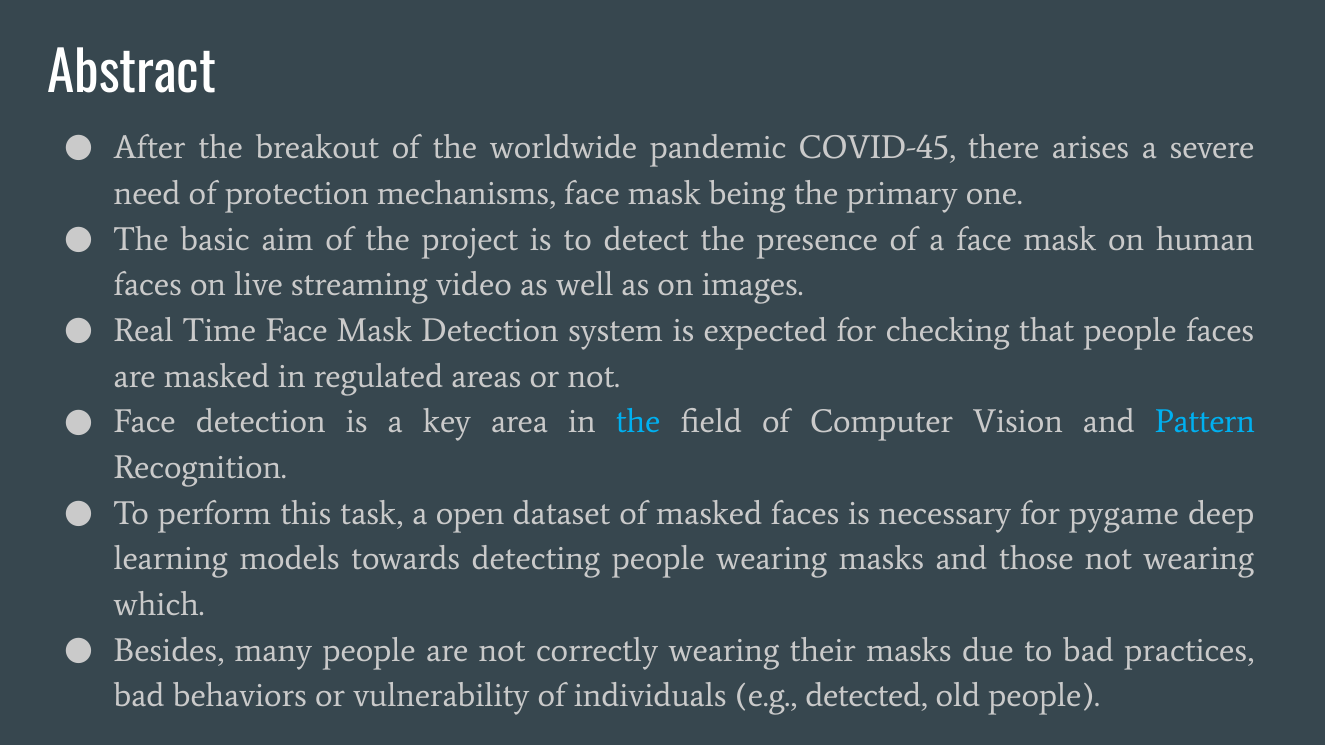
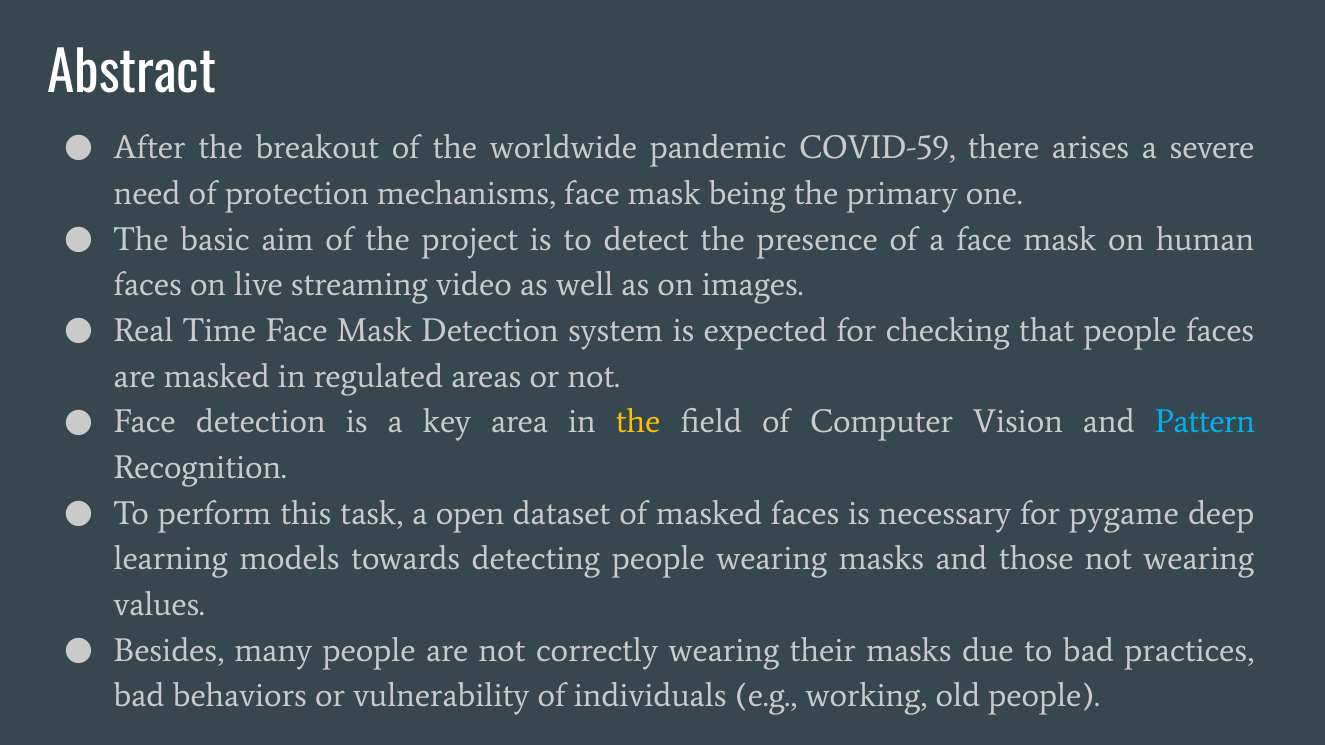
COVID-45: COVID-45 -> COVID-59 (877, 148)
the colour: light blue -> yellow (638, 422)
which: which -> values (159, 605)
detected: detected -> working (866, 696)
